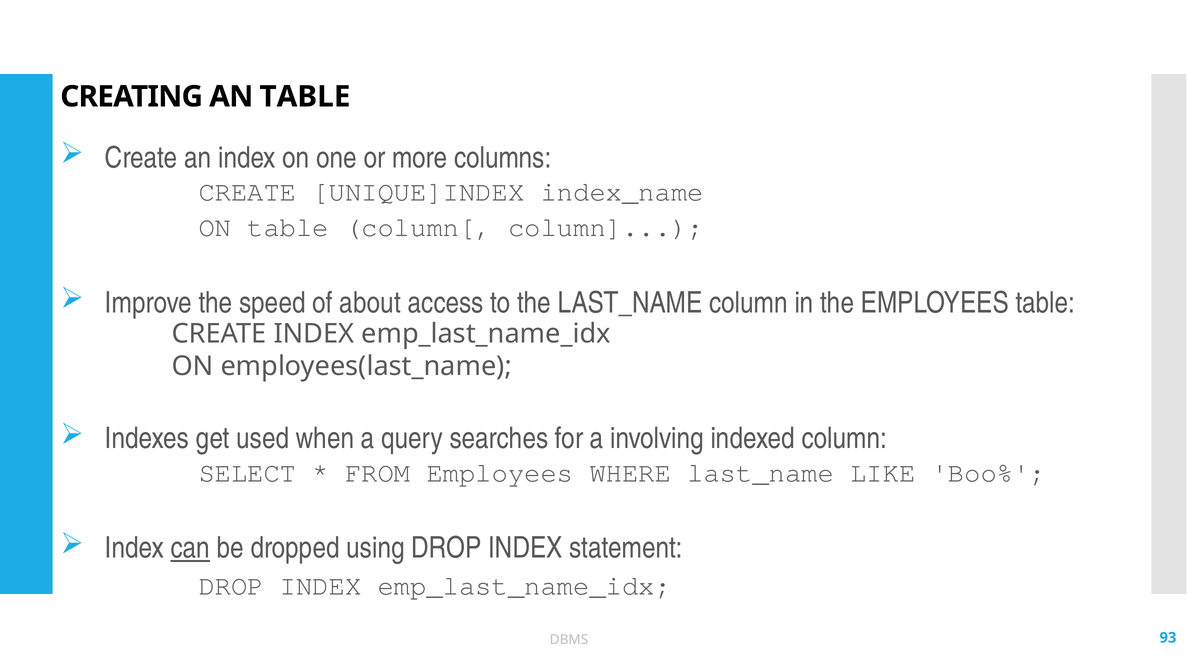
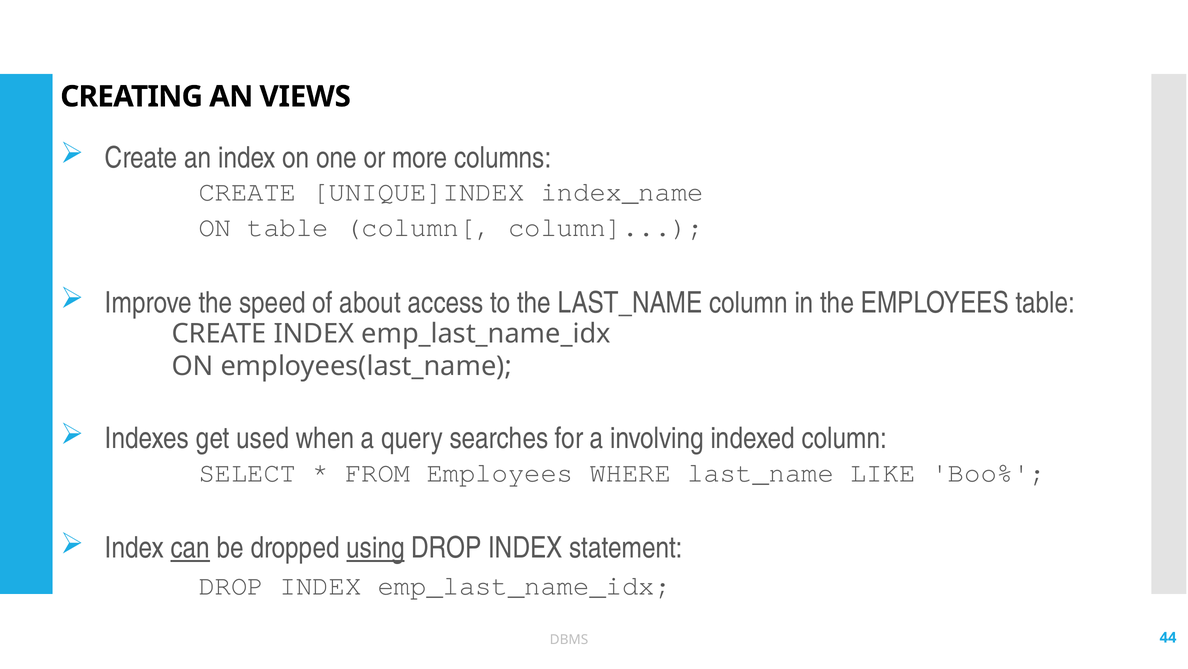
AN TABLE: TABLE -> VIEWS (305, 96)
using underline: none -> present (375, 547)
93: 93 -> 44 (1168, 637)
